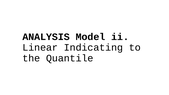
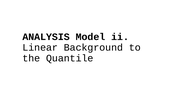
Indicating: Indicating -> Background (93, 48)
